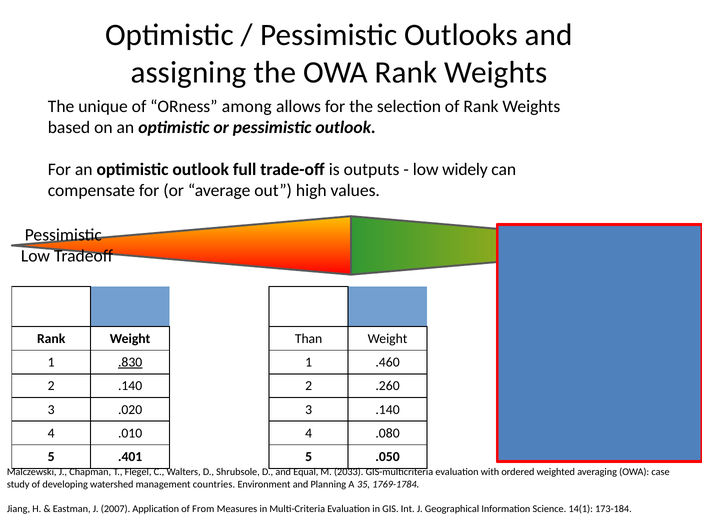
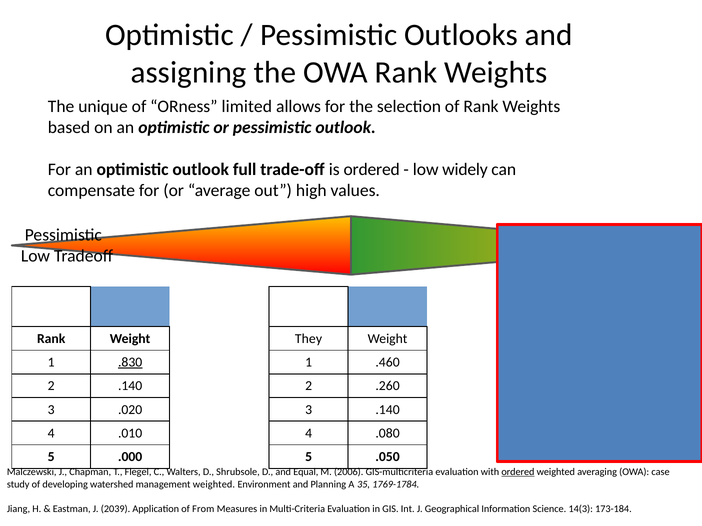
among: among -> limited (247, 107)
is outputs: outputs -> ordered (372, 170)
Than: Than -> They (309, 339)
.401: .401 -> .000 (130, 457)
2033: 2033 -> 2006 (349, 472)
ordered underline: none -> present (518, 472)
management countries: countries -> weighted (214, 485)
2007: 2007 -> 2039 (116, 509)
14(1: 14(1 -> 14(3 (581, 509)
